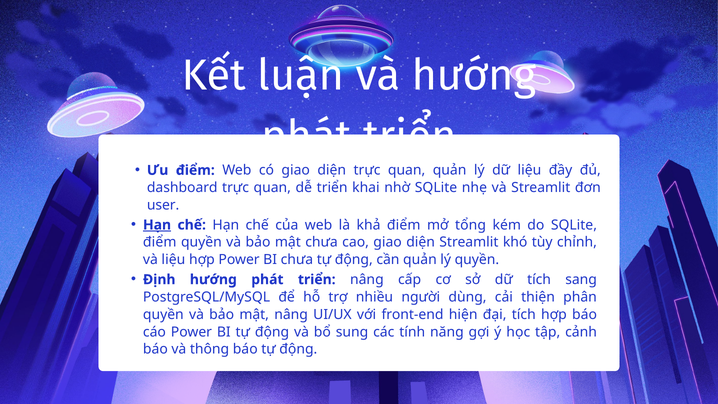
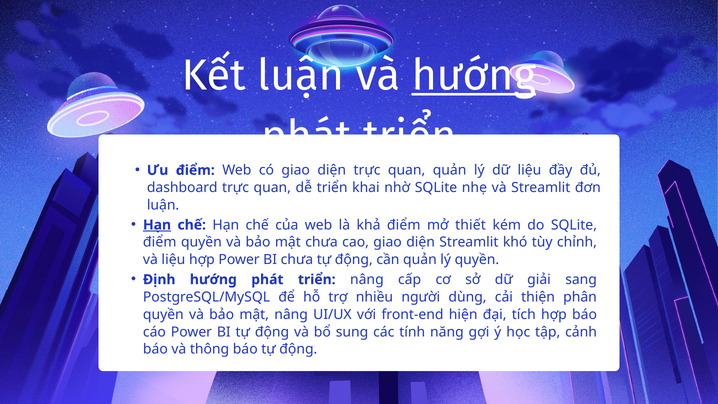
hướng underline: none -> present (474, 76)
user: user -> luận (163, 205)
tổng: tổng -> thiết (471, 225)
dữ tích: tích -> giải (539, 279)
